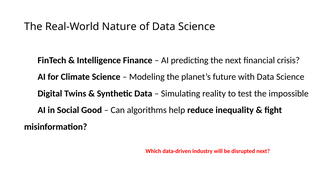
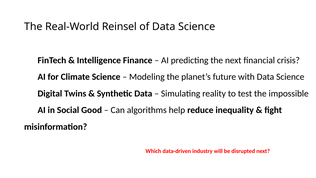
Nature: Nature -> Reinsel (119, 27)
